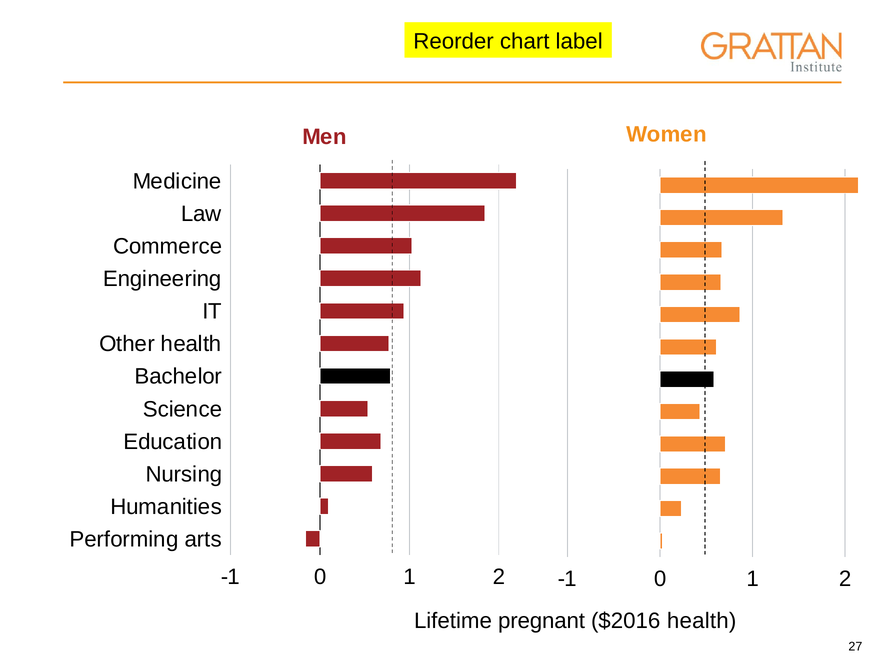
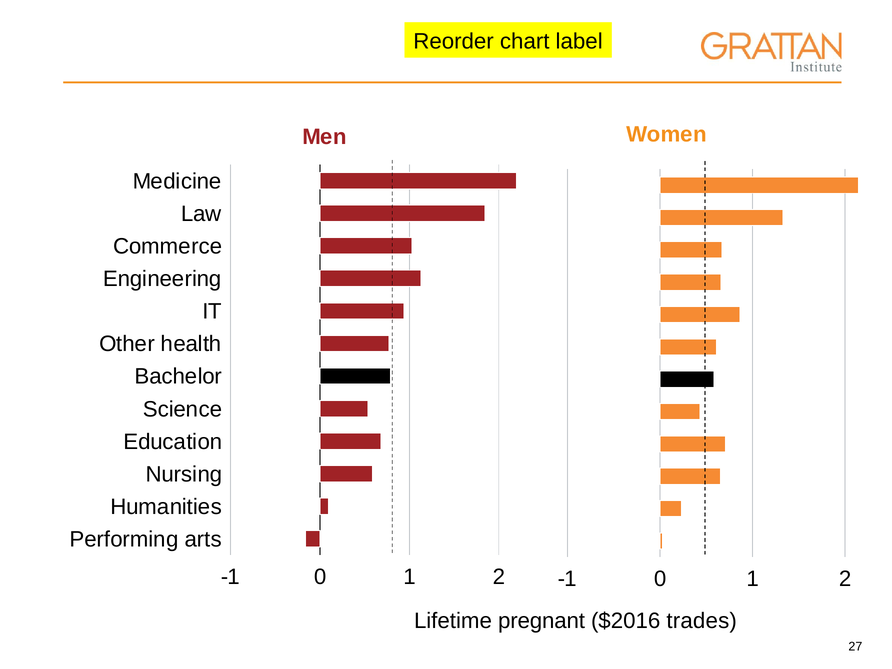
$2016 health: health -> trades (702, 621)
